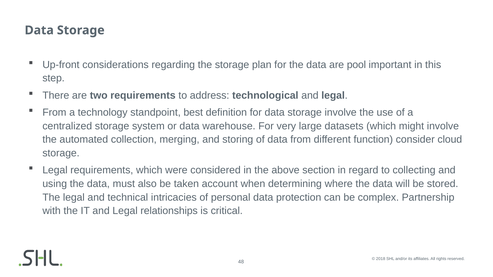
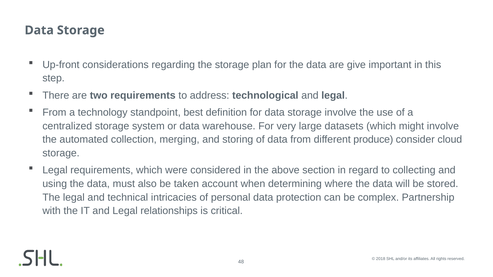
pool: pool -> give (356, 65)
function: function -> produce (373, 140)
